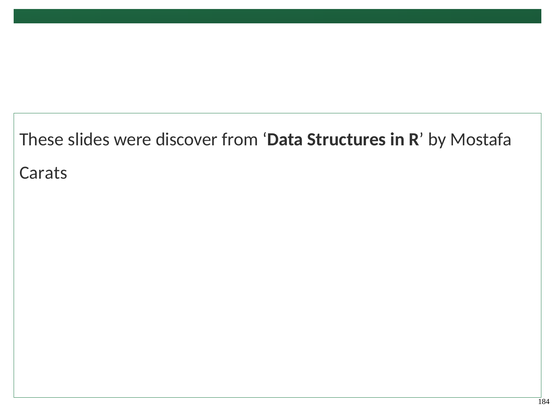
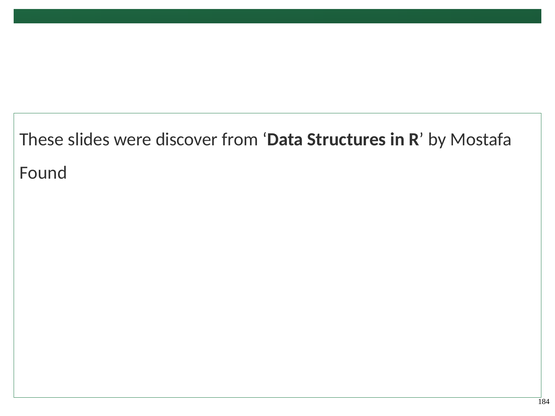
Carats: Carats -> Found (43, 173)
